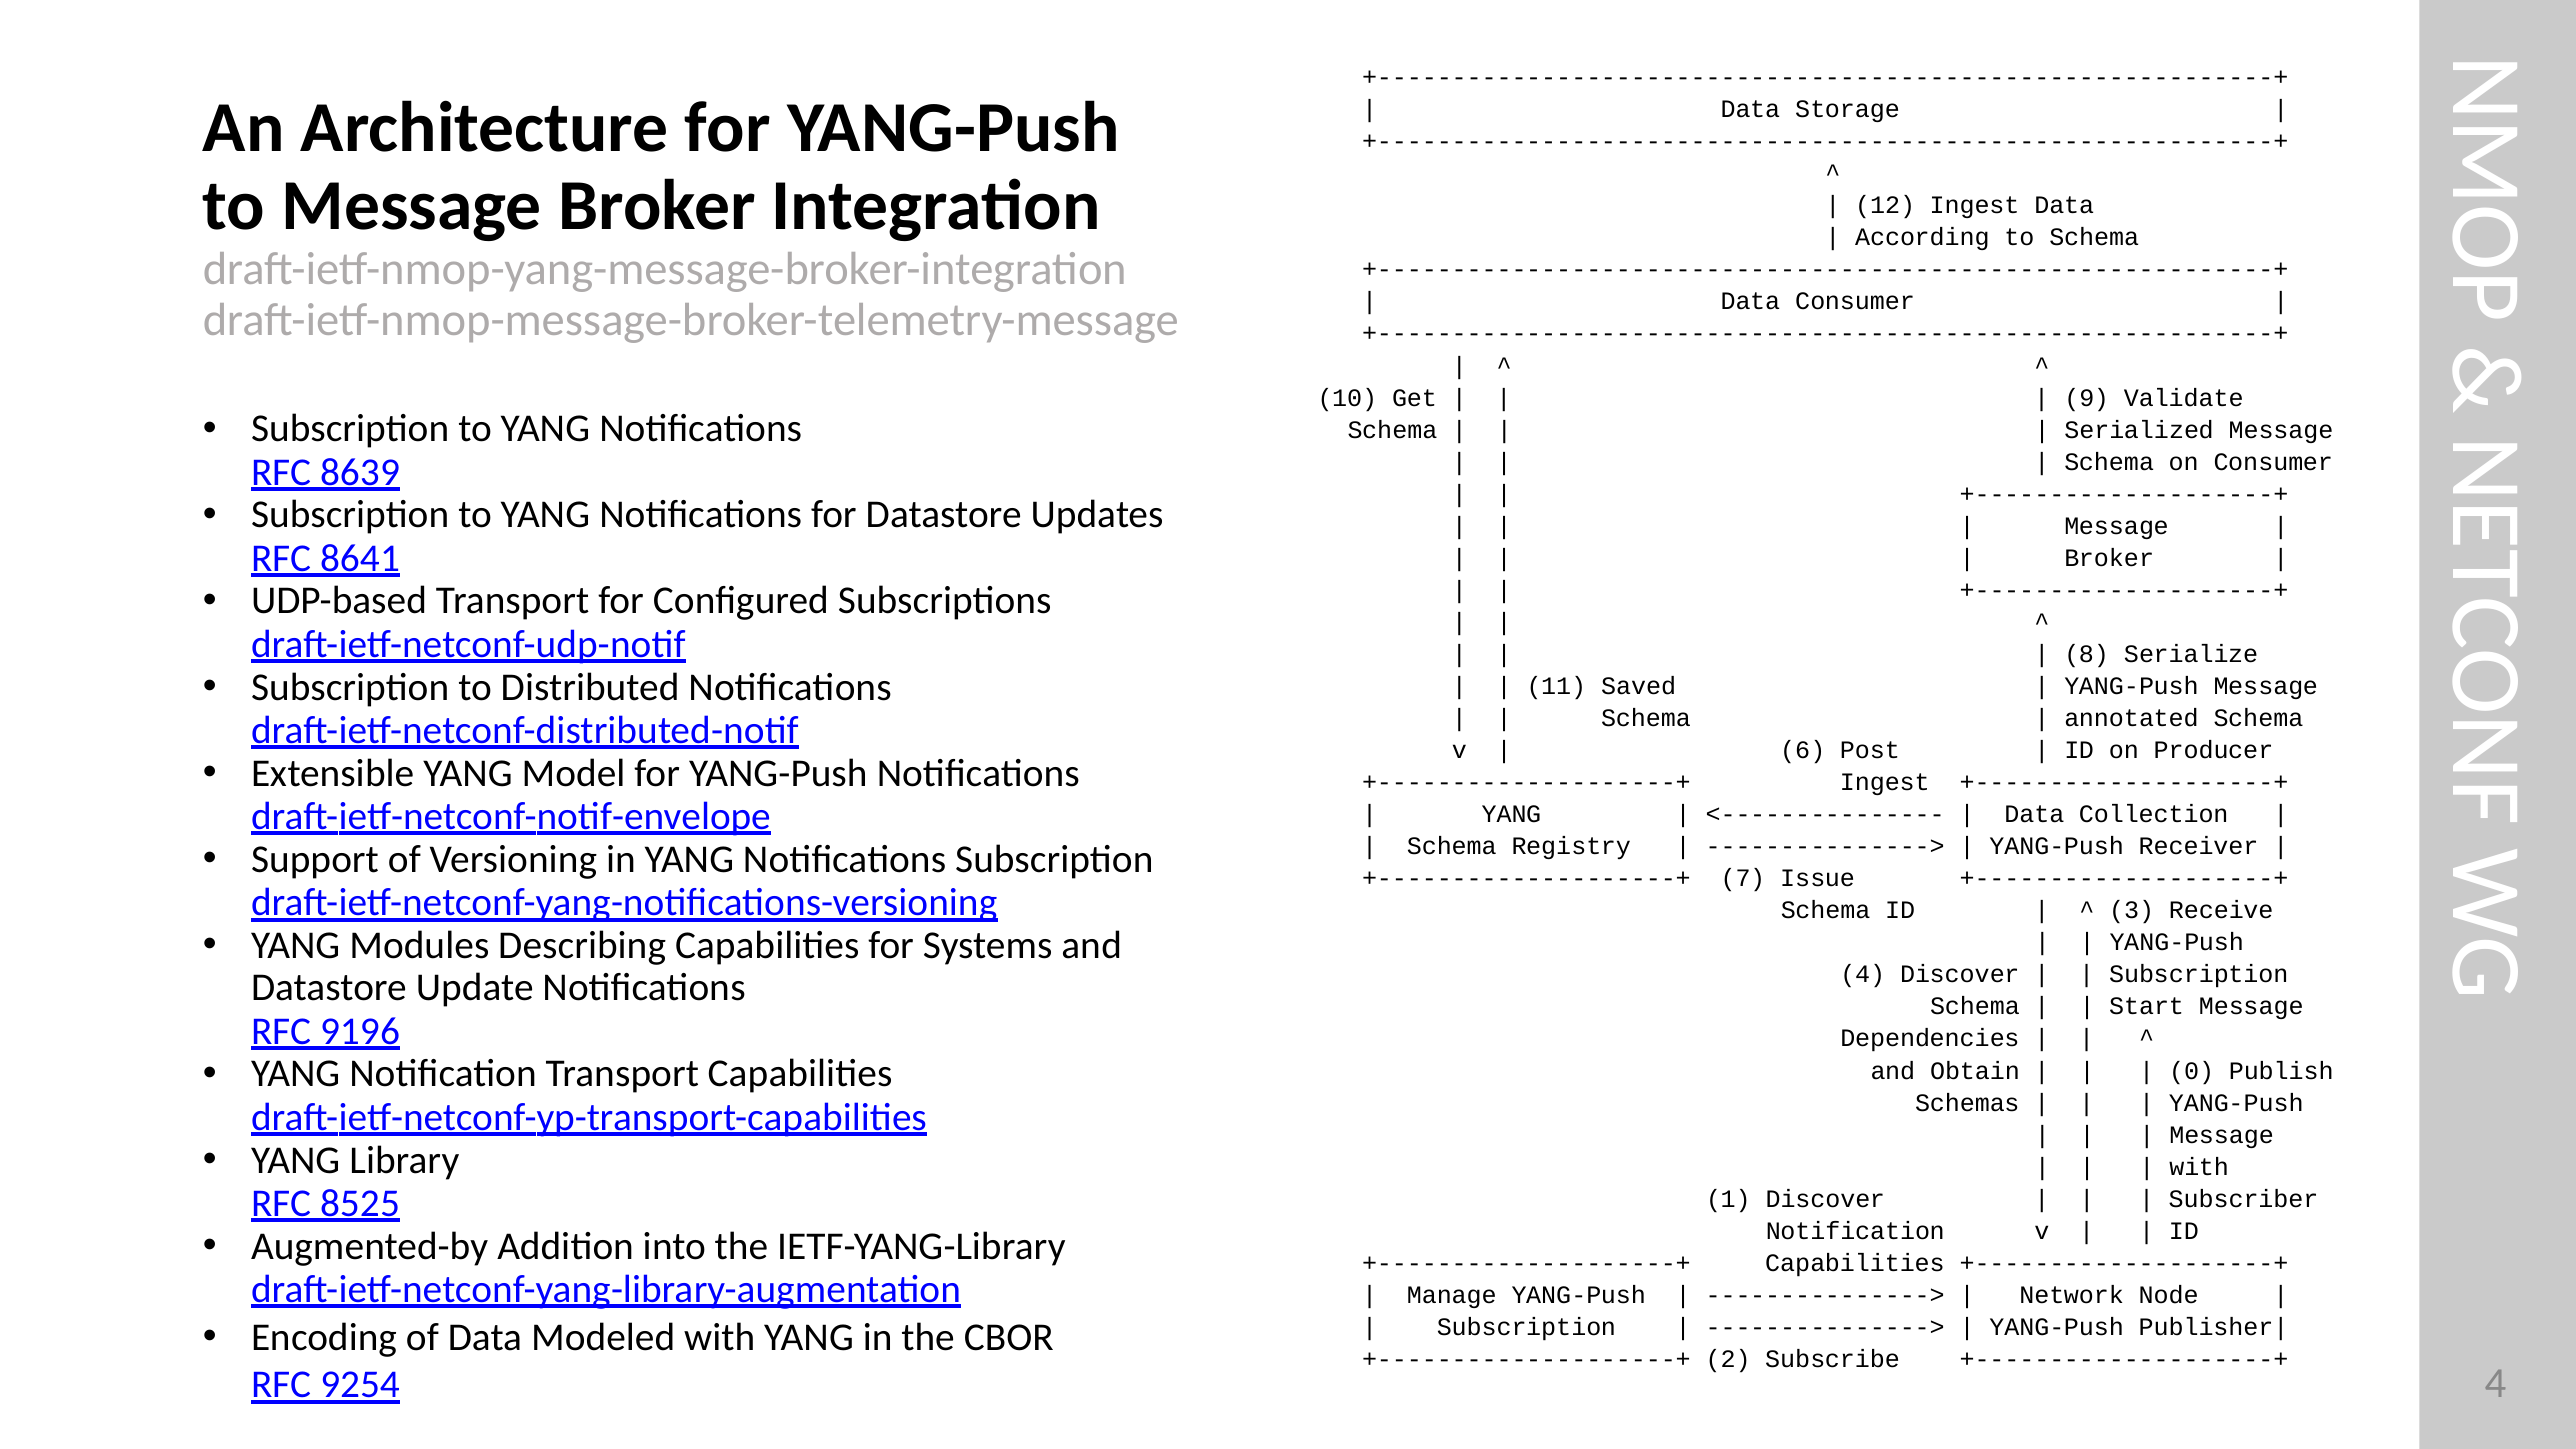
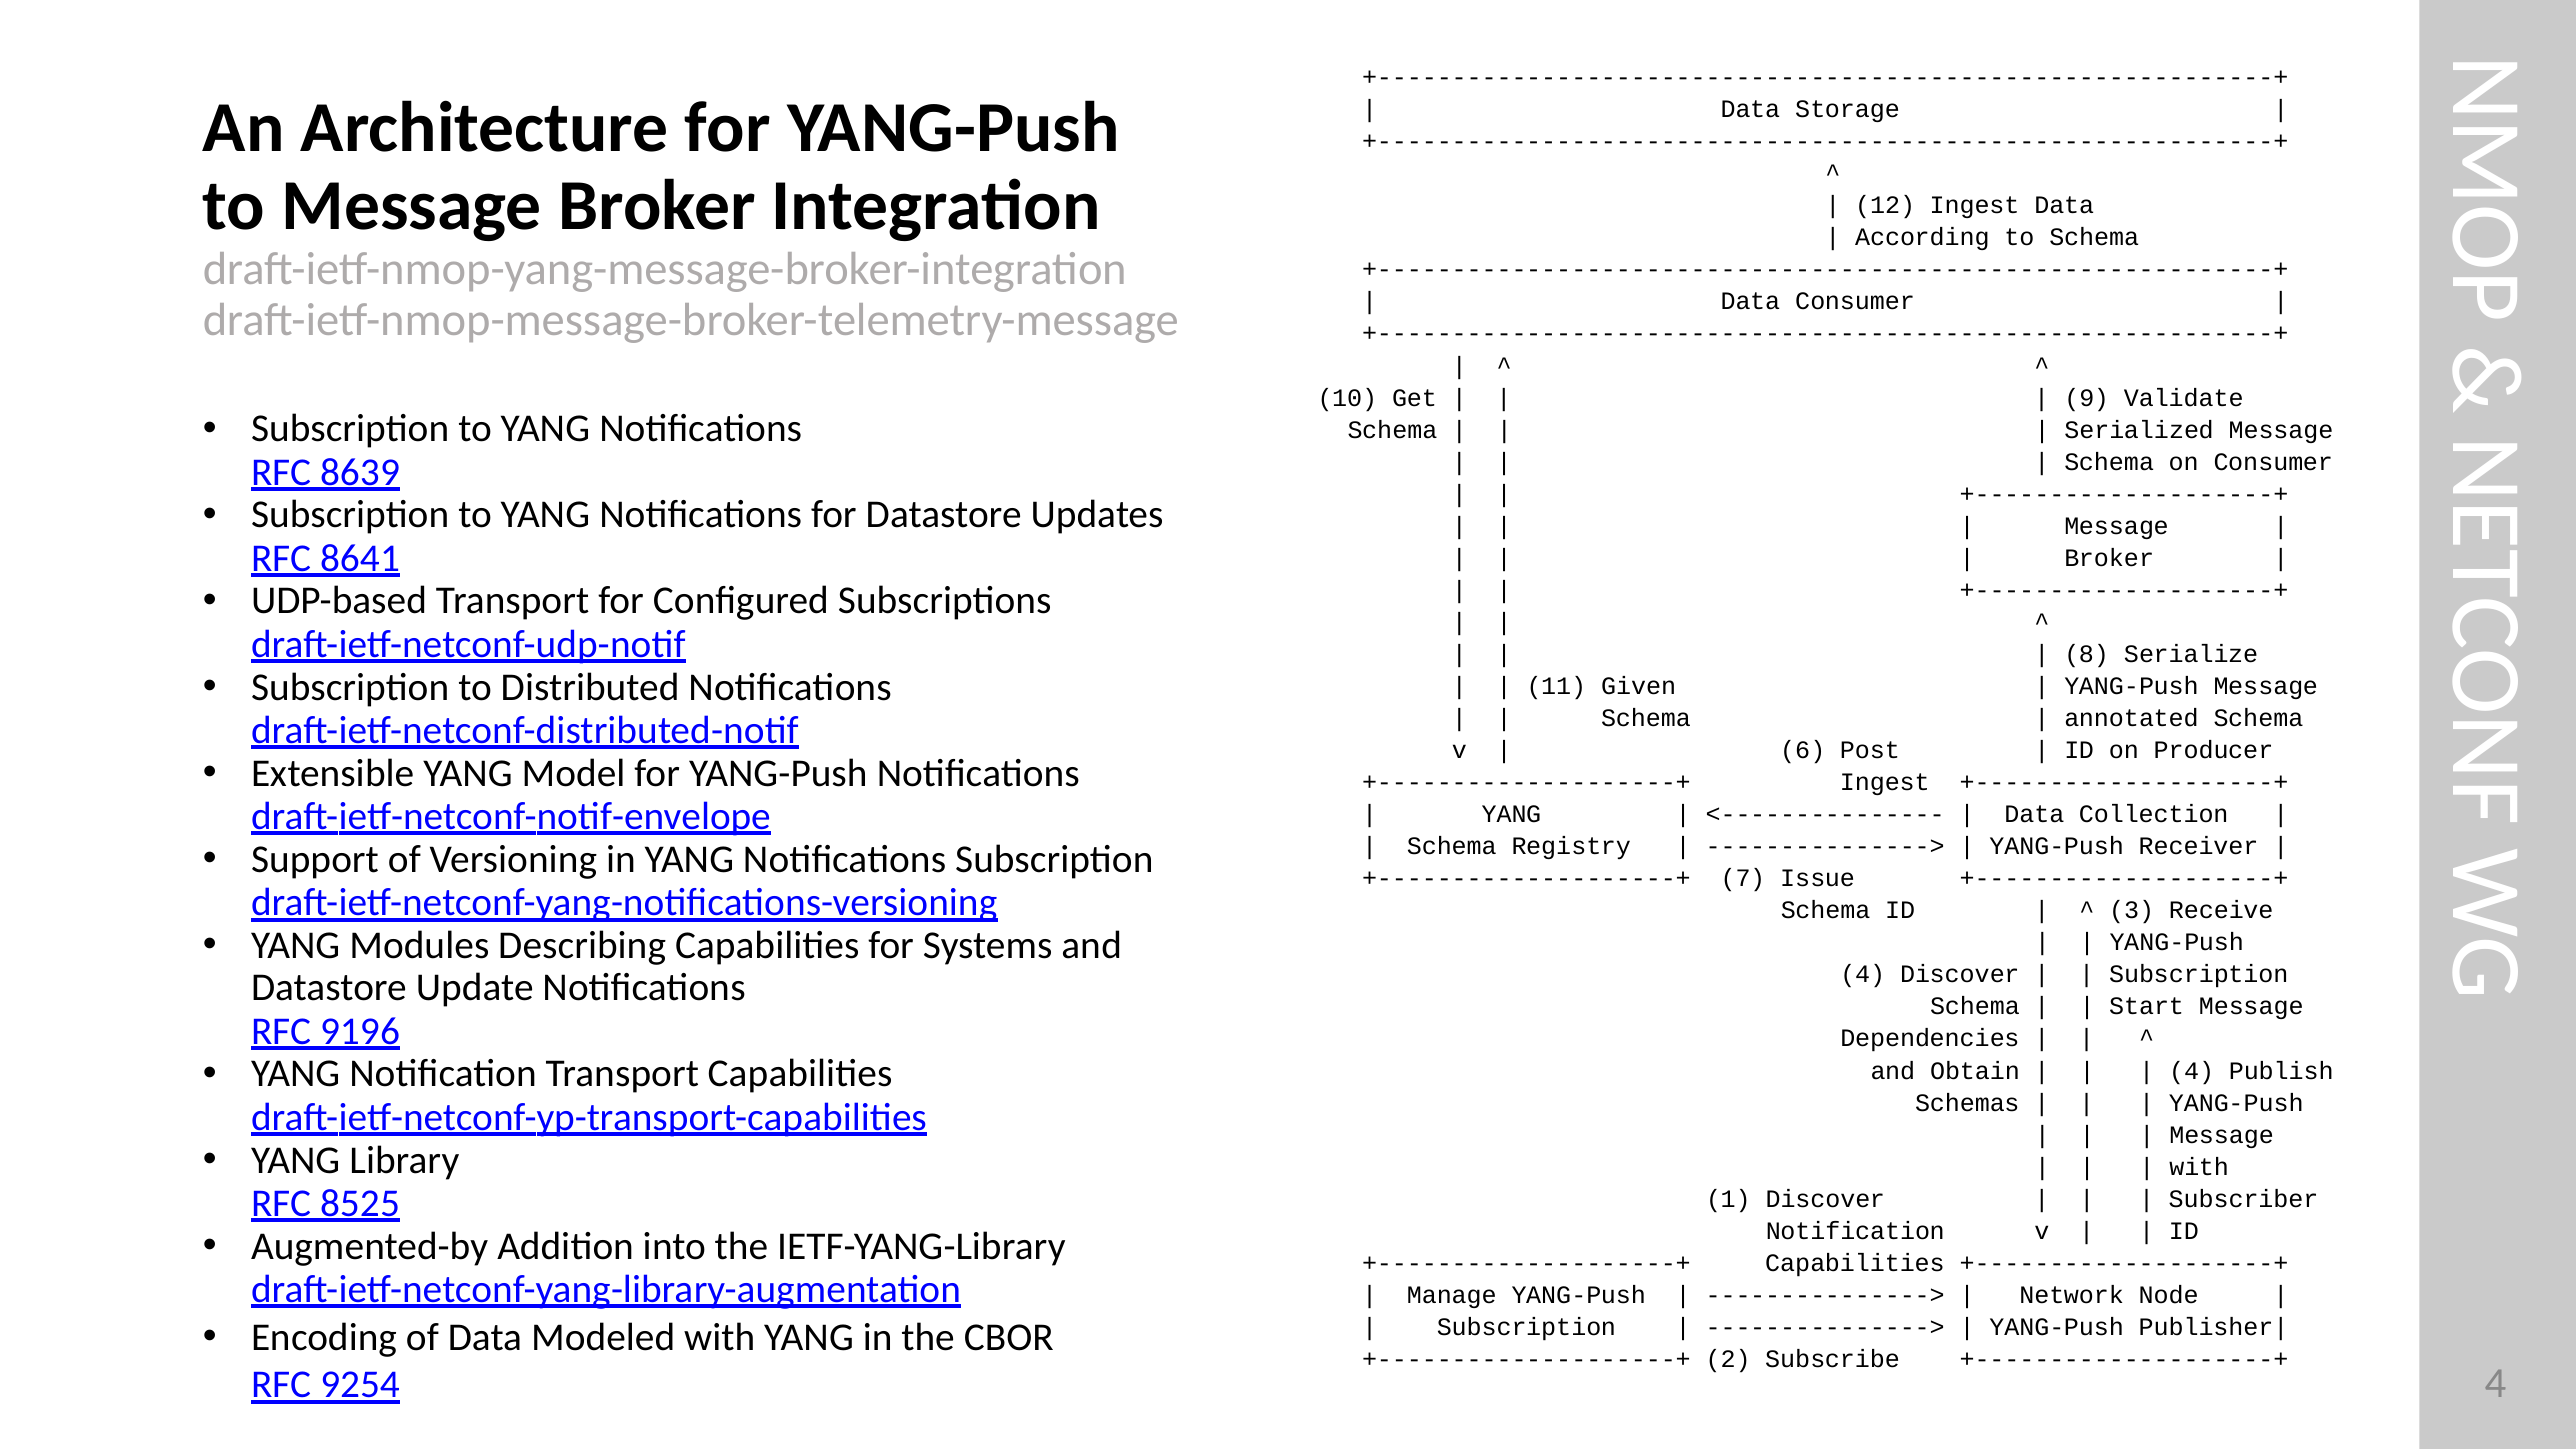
Saved: Saved -> Given (1639, 686)
0: 0 -> 4 (2192, 1071)
